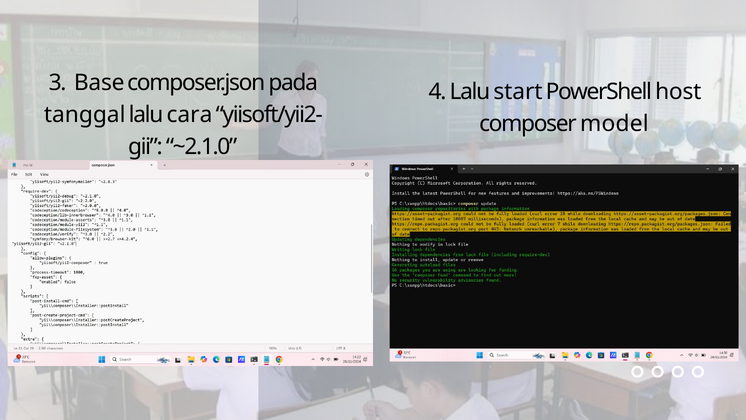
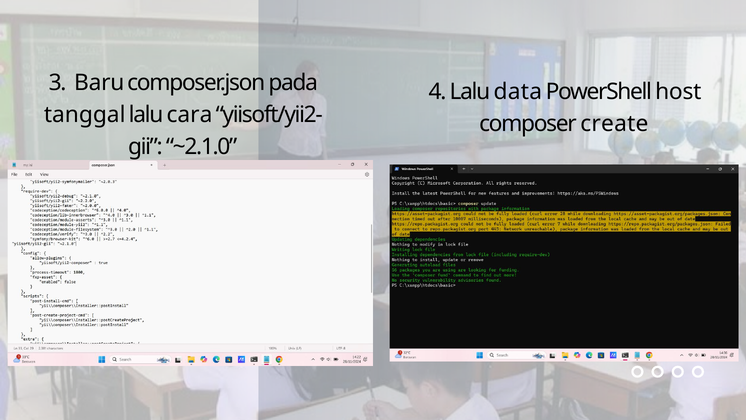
Base: Base -> Baru (99, 83)
start: start -> data (518, 92)
model: model -> create (614, 124)
